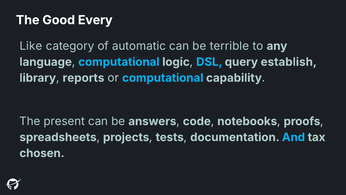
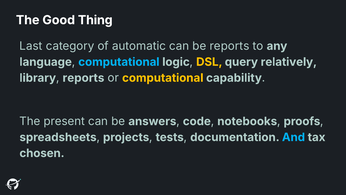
Every: Every -> Thing (95, 20)
Like: Like -> Last (31, 46)
be terrible: terrible -> reports (229, 46)
DSL colour: light blue -> yellow (209, 62)
establish: establish -> relatively (289, 62)
computational colour: light blue -> yellow (163, 78)
